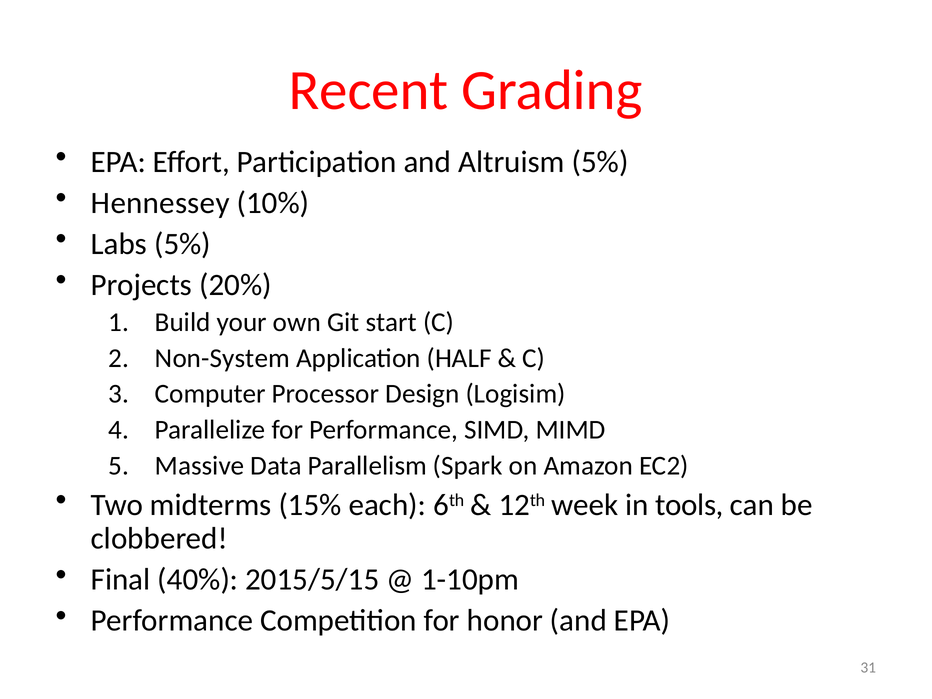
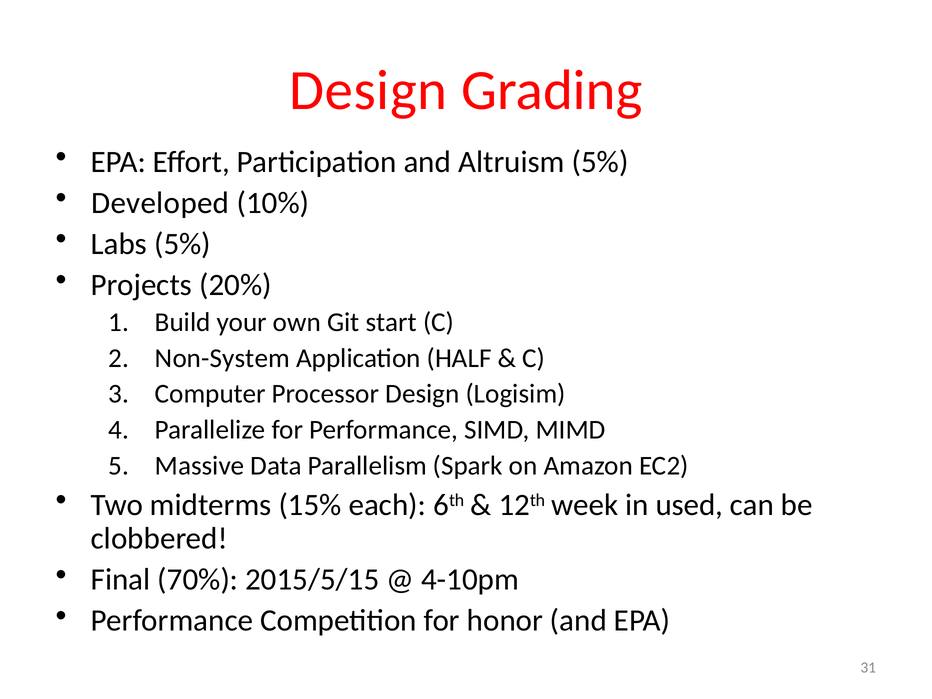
Recent: Recent -> Design (368, 90)
Hennessey: Hennessey -> Developed (160, 203)
tools: tools -> used (689, 505)
40%: 40% -> 70% (198, 580)
1-10pm: 1-10pm -> 4-10pm (470, 580)
